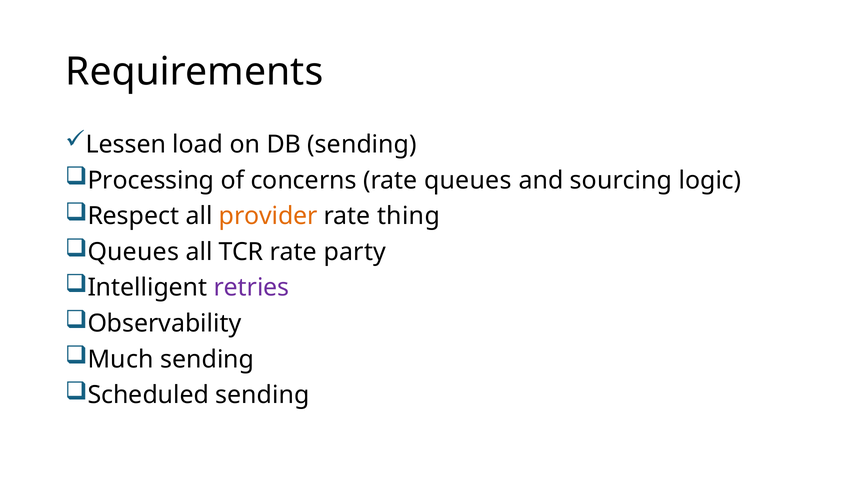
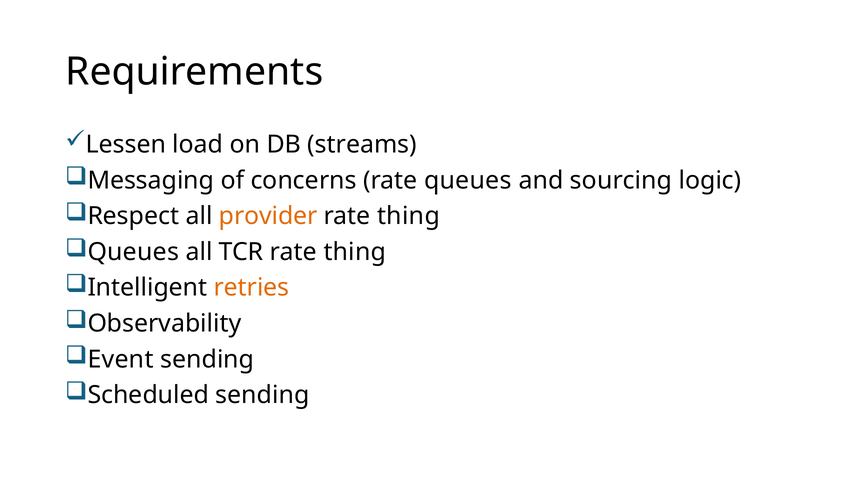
DB sending: sending -> streams (362, 145)
Processing: Processing -> Messaging (151, 180)
TCR rate party: party -> thing (355, 252)
retries colour: purple -> orange (252, 288)
Much: Much -> Event (121, 359)
